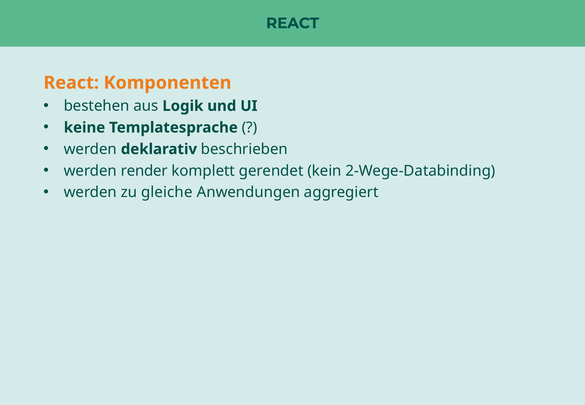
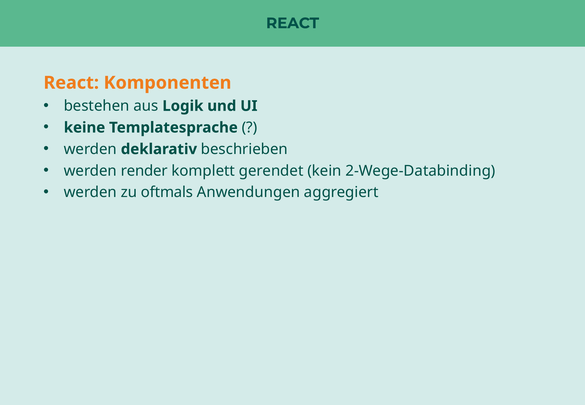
gleiche: gleiche -> oftmals (167, 192)
